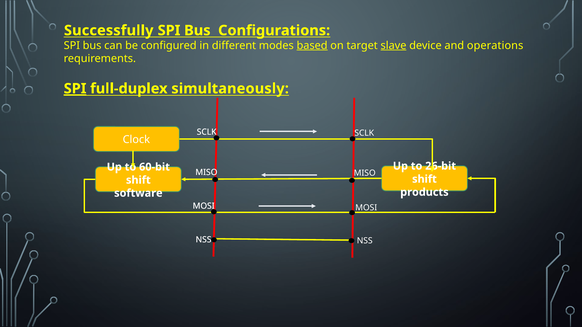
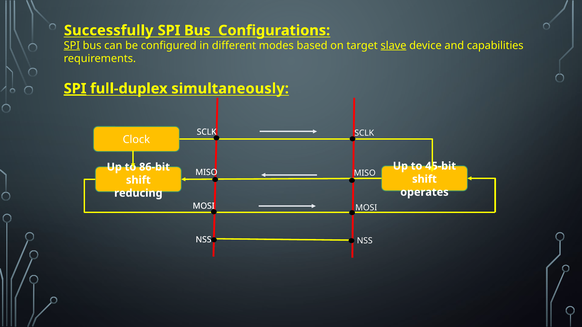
SPI underline: none -> present (72, 46)
based underline: present -> none (312, 46)
operations: operations -> capabilities (495, 46)
26-bit: 26-bit -> 45-bit (441, 166)
60-bit: 60-bit -> 86-bit (155, 167)
products: products -> operates (424, 192)
software: software -> reducing (138, 193)
